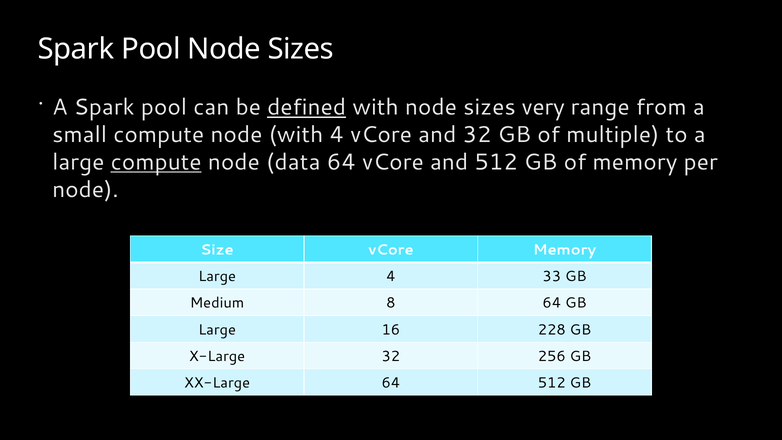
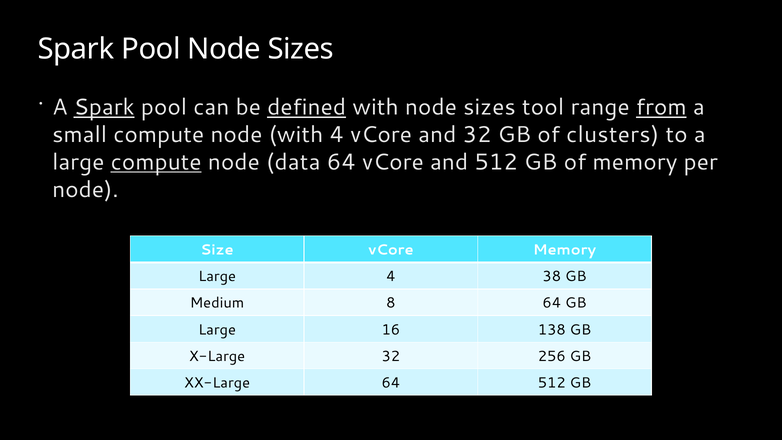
Spark underline: none -> present (104, 107)
very: very -> tool (543, 107)
from underline: none -> present (661, 107)
multiple: multiple -> clusters (613, 135)
33: 33 -> 38 (552, 276)
228: 228 -> 138 (552, 330)
